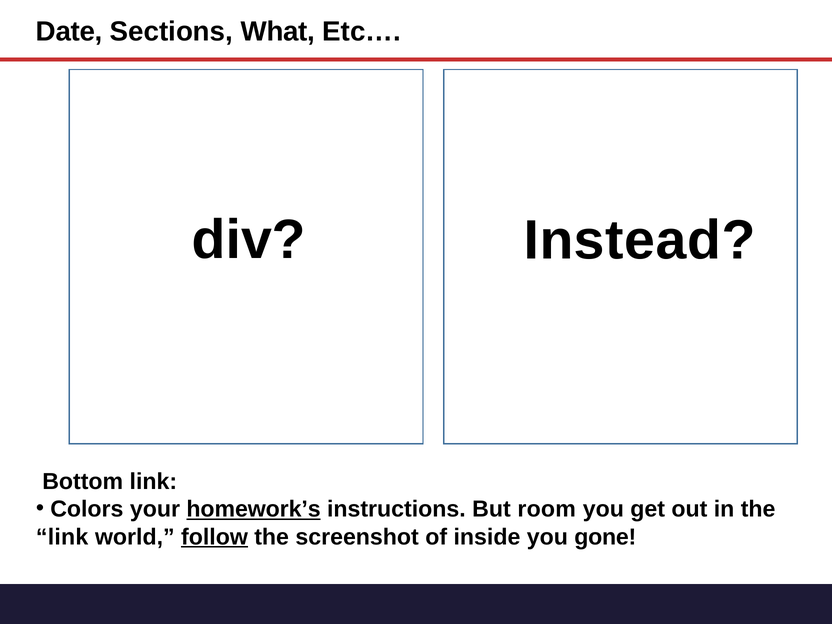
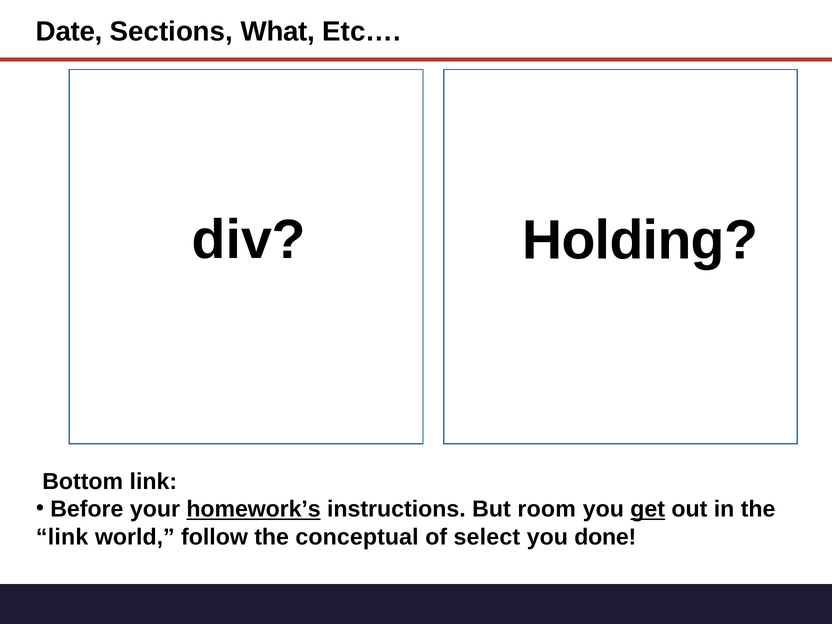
Instead: Instead -> Holding (640, 241)
Colors: Colors -> Before (87, 509)
get underline: none -> present (648, 509)
follow underline: present -> none (214, 537)
screenshot: screenshot -> conceptual (357, 537)
inside: inside -> select (487, 537)
gone: gone -> done (605, 537)
